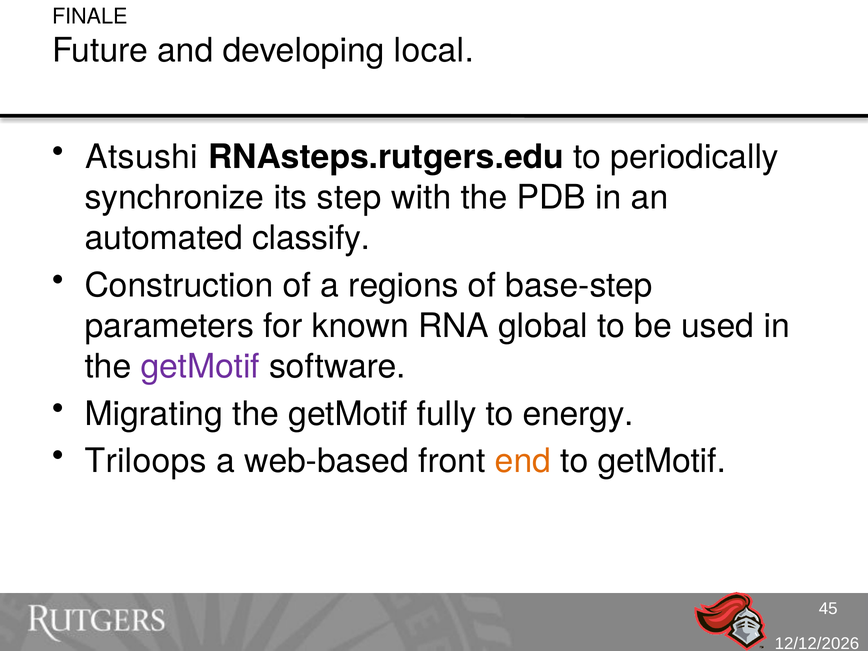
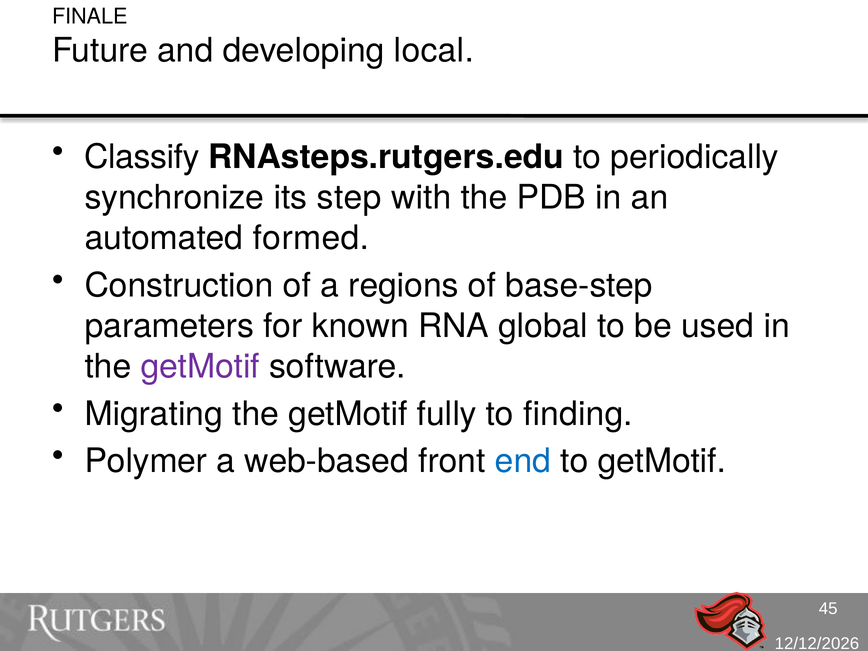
Atsushi: Atsushi -> Classify (142, 157)
classify: classify -> formed (311, 238)
energy: energy -> finding (578, 414)
Triloops: Triloops -> Polymer (146, 461)
end colour: orange -> blue (523, 461)
